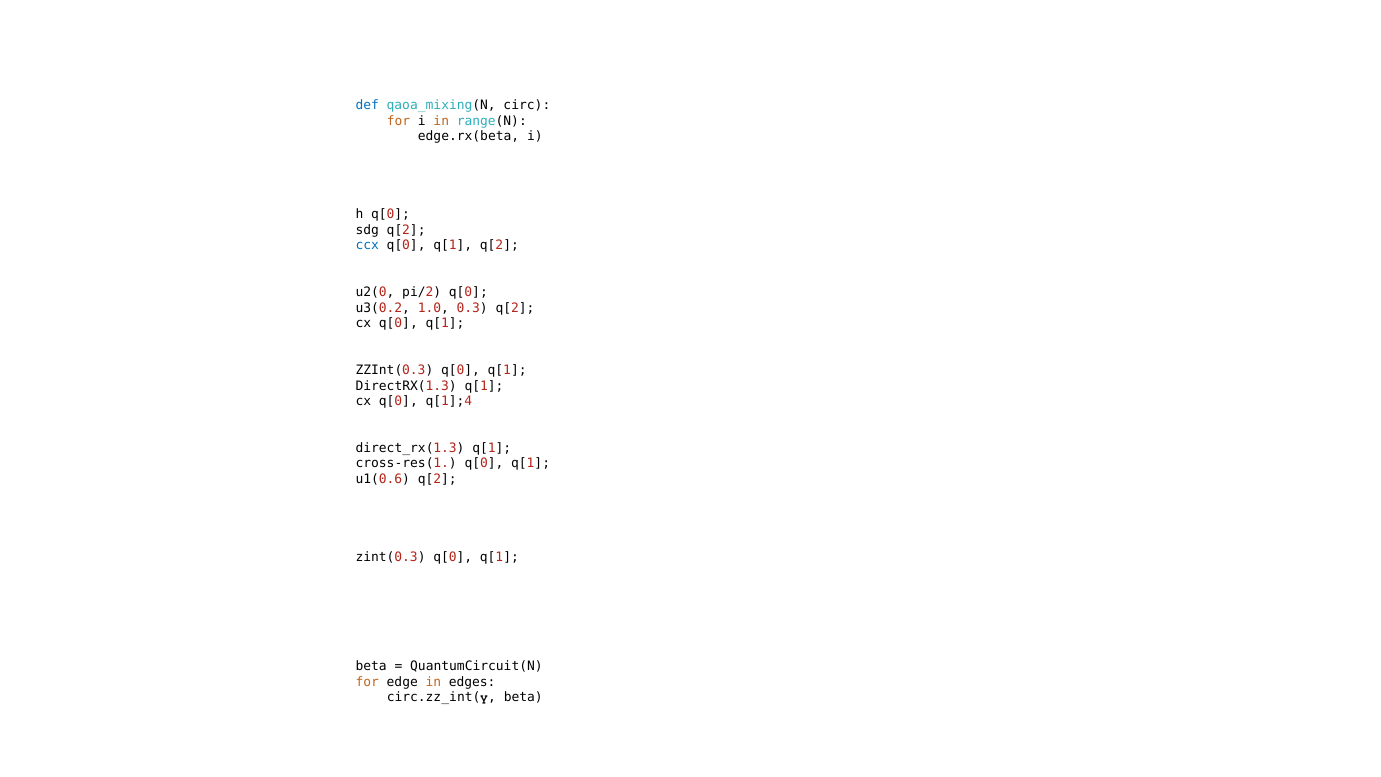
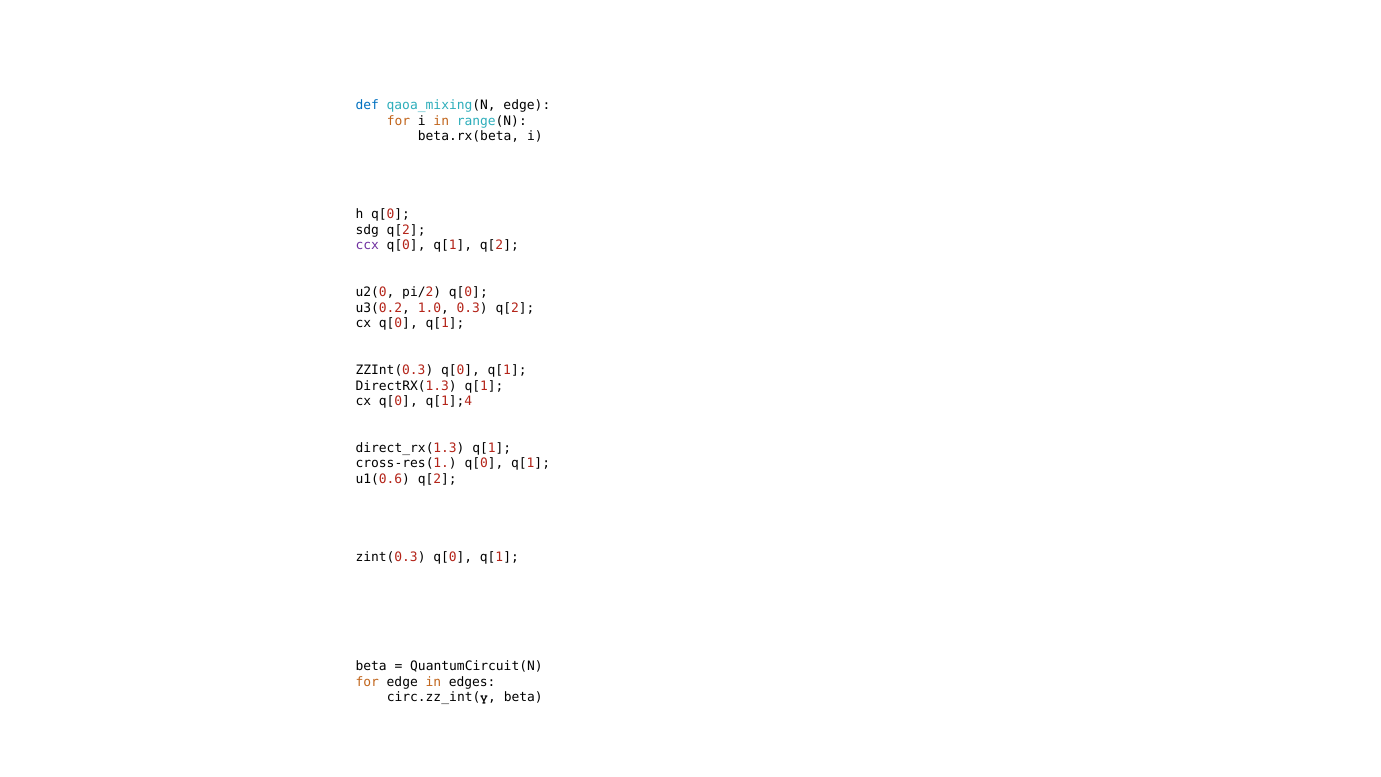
qaoa_mixing(N circ: circ -> edge (527, 105)
edge.rx(beta: edge.rx(beta -> beta.rx(beta (469, 136)
ccx colour: blue -> purple (367, 246)
